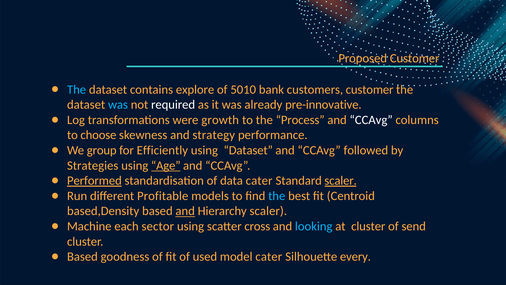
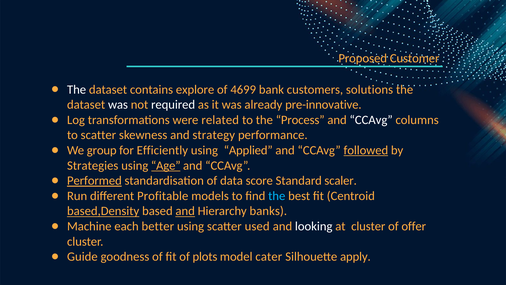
The colour: light blue -> white (77, 89)
5010: 5010 -> 4699 (243, 89)
customers customer: customer -> solutions (370, 89)
was colour: light blue -> white (118, 105)
growth: growth -> related (220, 120)
to choose: choose -> scatter (98, 135)
using Dataset: Dataset -> Applied (248, 150)
followed underline: none -> present (366, 150)
data cater: cater -> score (259, 180)
scaler underline: present -> none (341, 180)
based,Density underline: none -> present (103, 211)
Hierarchy scaler: scaler -> banks (268, 211)
sector: sector -> better (158, 226)
cross: cross -> used (257, 226)
looking colour: light blue -> white (314, 226)
send: send -> offer (414, 226)
Based: Based -> Guide (82, 256)
used: used -> plots (205, 256)
every: every -> apply (355, 256)
